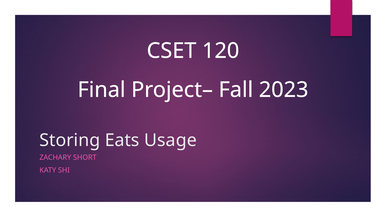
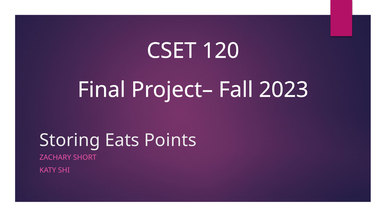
Usage: Usage -> Points (170, 140)
